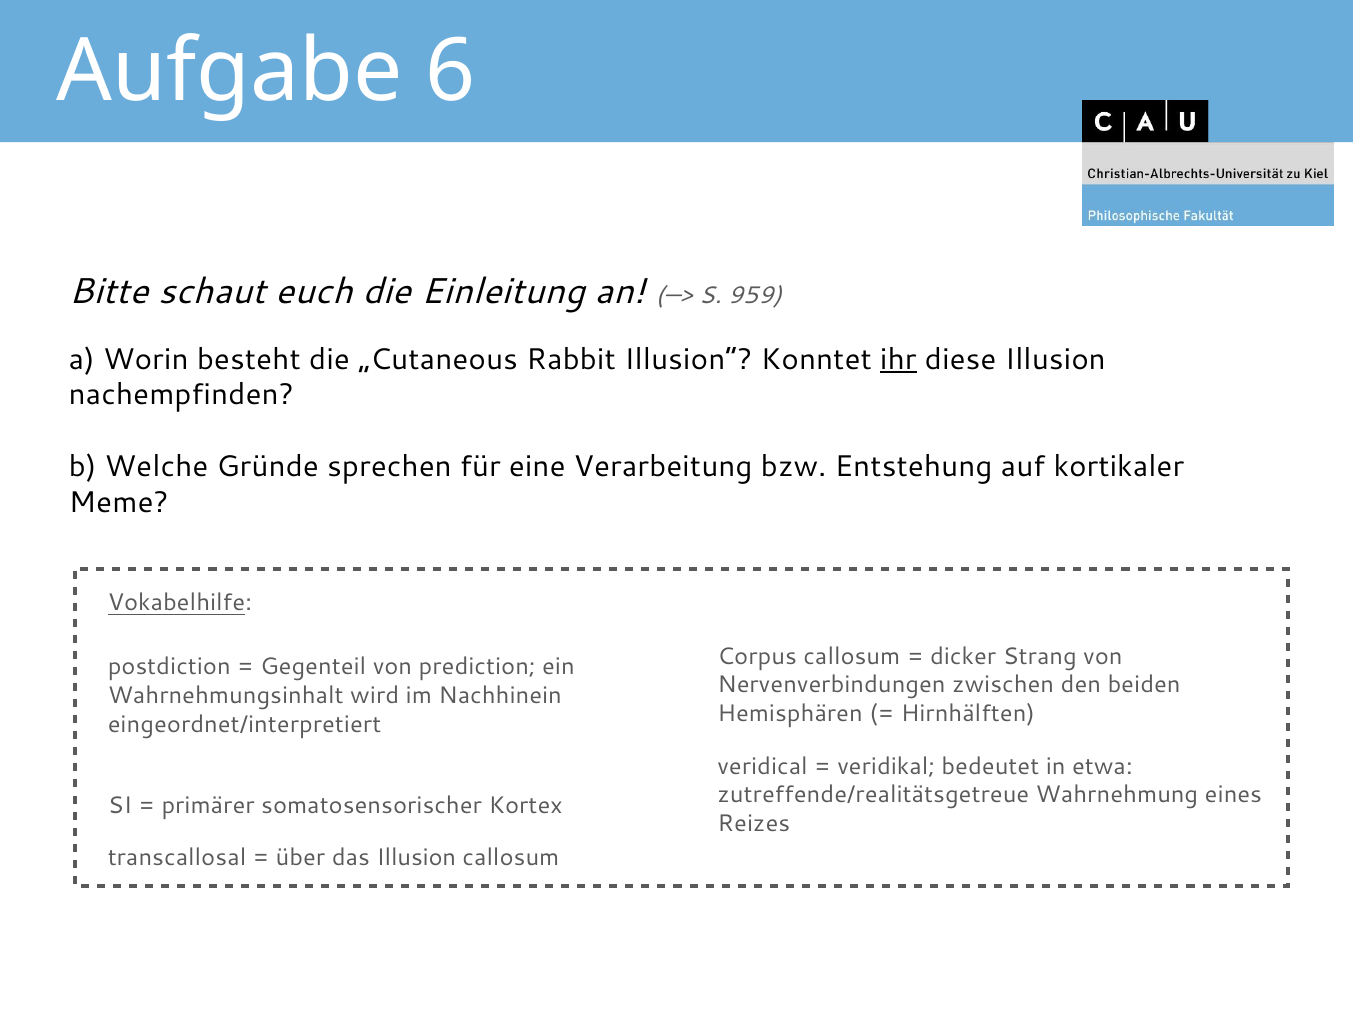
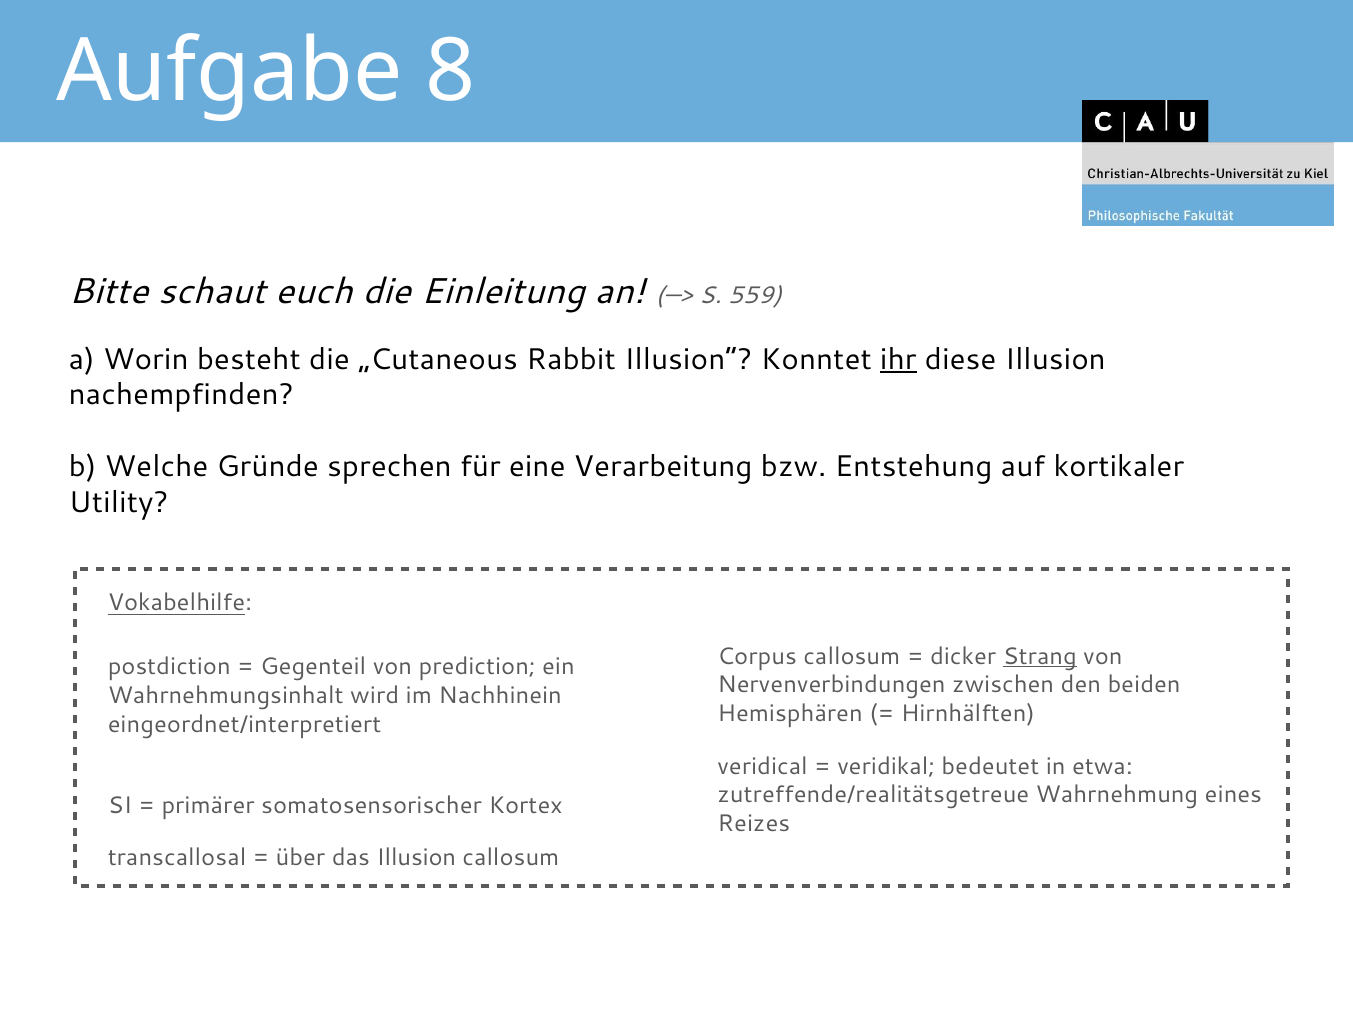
6: 6 -> 8 (450, 71)
959: 959 -> 559 (755, 295)
Meme: Meme -> Utility (119, 502)
Strang underline: none -> present (1040, 656)
